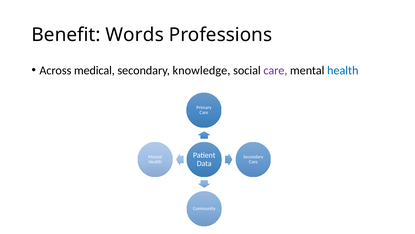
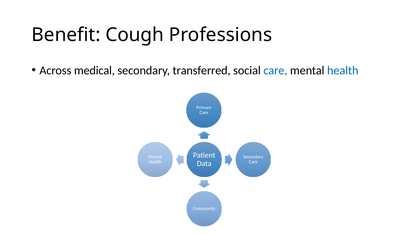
Words: Words -> Cough (135, 35)
knowledge: knowledge -> transferred (202, 70)
care colour: purple -> blue (275, 70)
